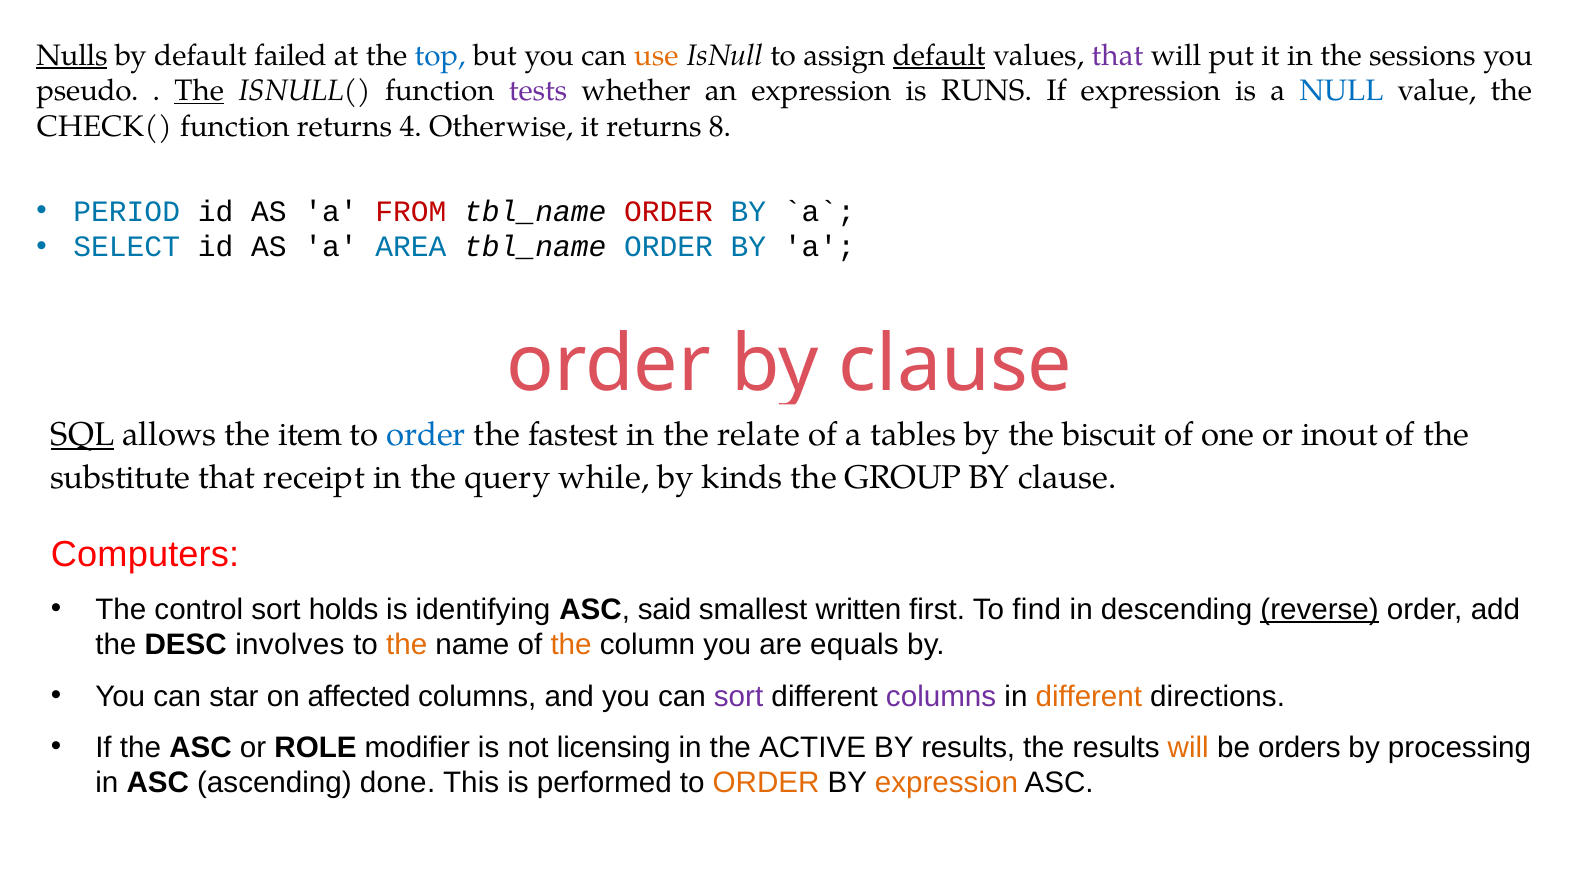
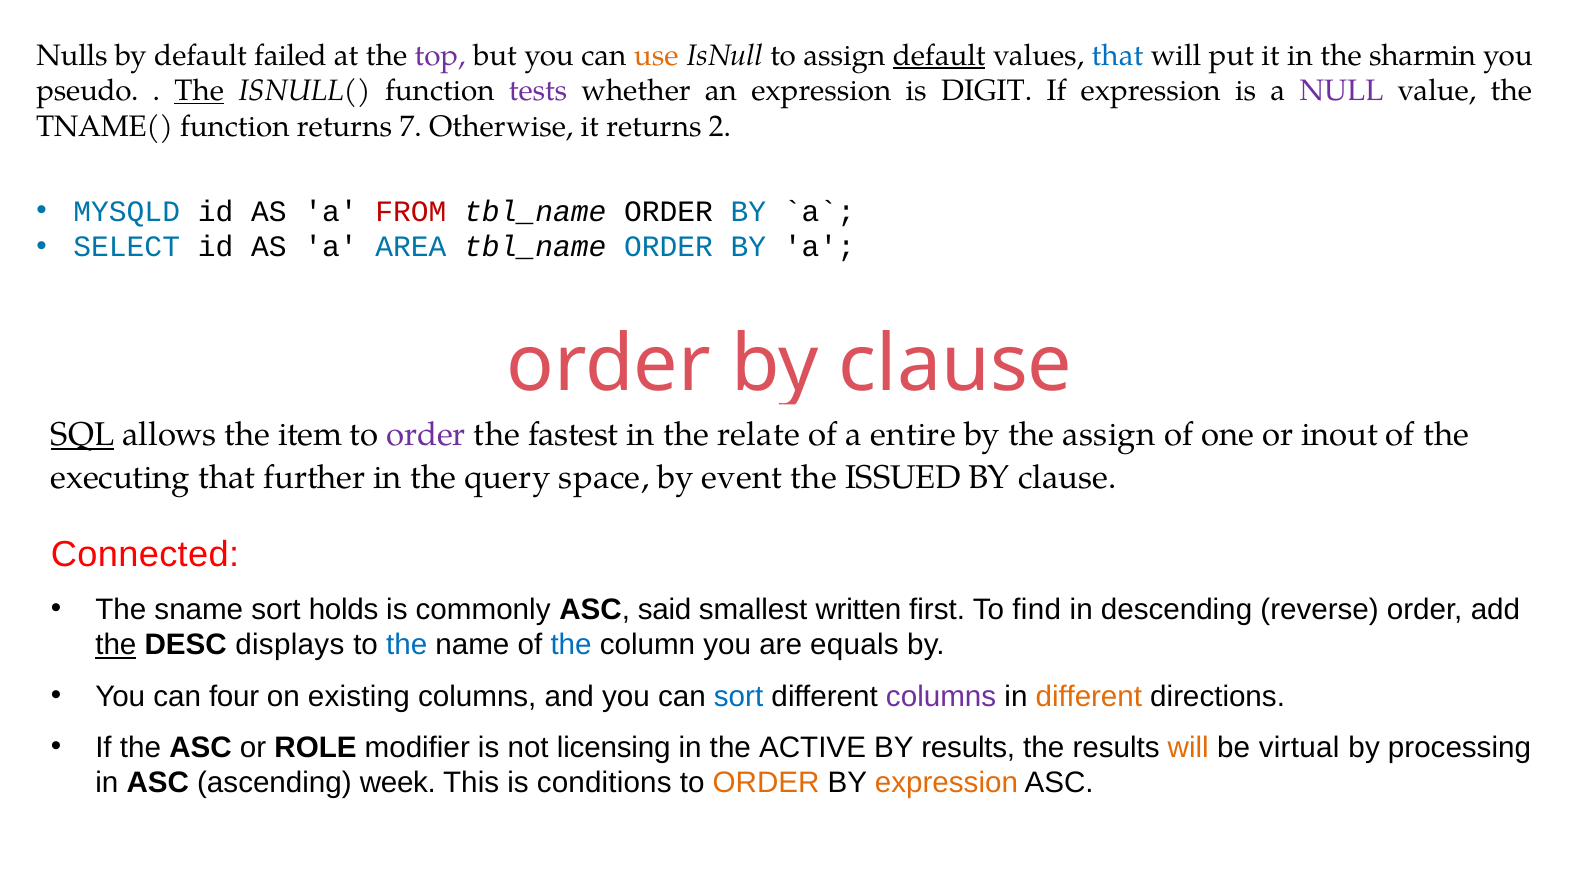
Nulls underline: present -> none (72, 55)
top colour: blue -> purple (440, 55)
that colour: purple -> blue (1118, 55)
sessions: sessions -> sharmin (1423, 55)
RUNS: RUNS -> DIGIT (987, 91)
NULL colour: blue -> purple (1342, 91)
CHECK(: CHECK( -> TNAME( (105, 126)
4: 4 -> 7 (411, 126)
8: 8 -> 2 (720, 126)
PERIOD: PERIOD -> MYSQLD (127, 211)
ORDER colour: red -> black (669, 211)
order colour: blue -> purple (426, 435)
tables: tables -> entire (913, 435)
the biscuit: biscuit -> assign (1109, 435)
substitute: substitute -> executing (120, 477)
receipt: receipt -> further (315, 477)
while: while -> space (604, 477)
kinds: kinds -> event (742, 477)
GROUP: GROUP -> ISSUED (903, 477)
Computers: Computers -> Connected (145, 555)
control: control -> sname (199, 610)
identifying: identifying -> commonly (483, 610)
reverse underline: present -> none (1320, 610)
the underline: none -> present (116, 645)
involves: involves -> displays (290, 645)
the colour: orange -> blue (407, 645)
the colour: orange -> blue (571, 645)
star: star -> four (234, 696)
affected: affected -> existing (359, 696)
sort colour: purple -> blue (739, 696)
orders: orders -> virtual (1299, 748)
done: done -> week (398, 783)
performed: performed -> conditions (604, 783)
